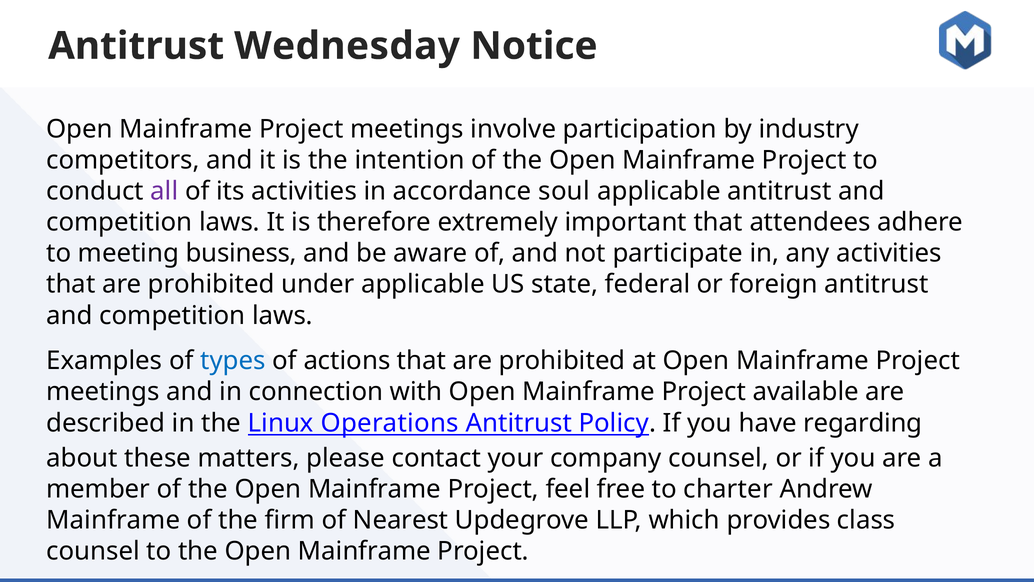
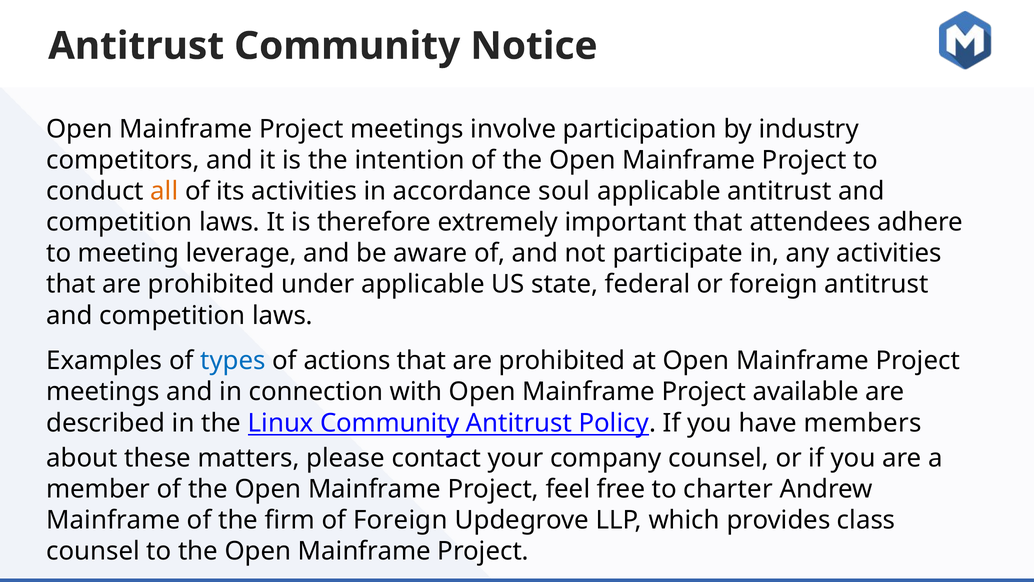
Antitrust Wednesday: Wednesday -> Community (347, 46)
all colour: purple -> orange (164, 191)
business: business -> leverage (241, 253)
Linux Operations: Operations -> Community (390, 423)
regarding: regarding -> members (863, 423)
of Nearest: Nearest -> Foreign (400, 520)
